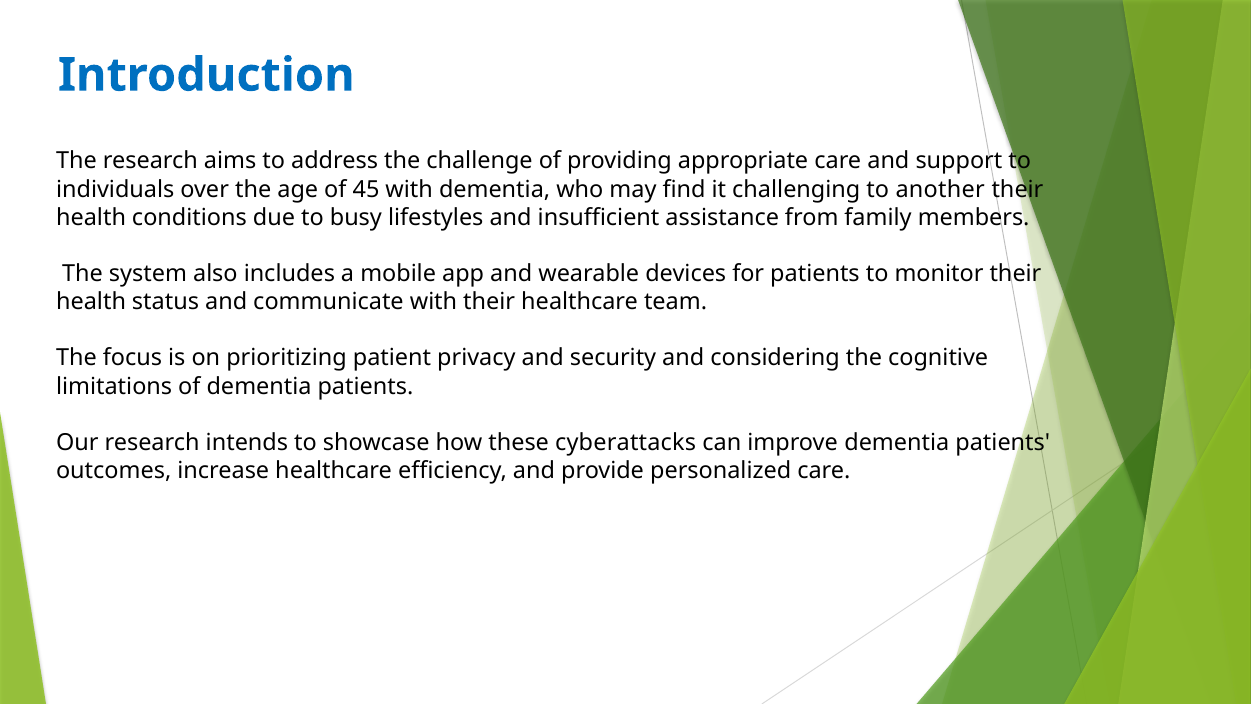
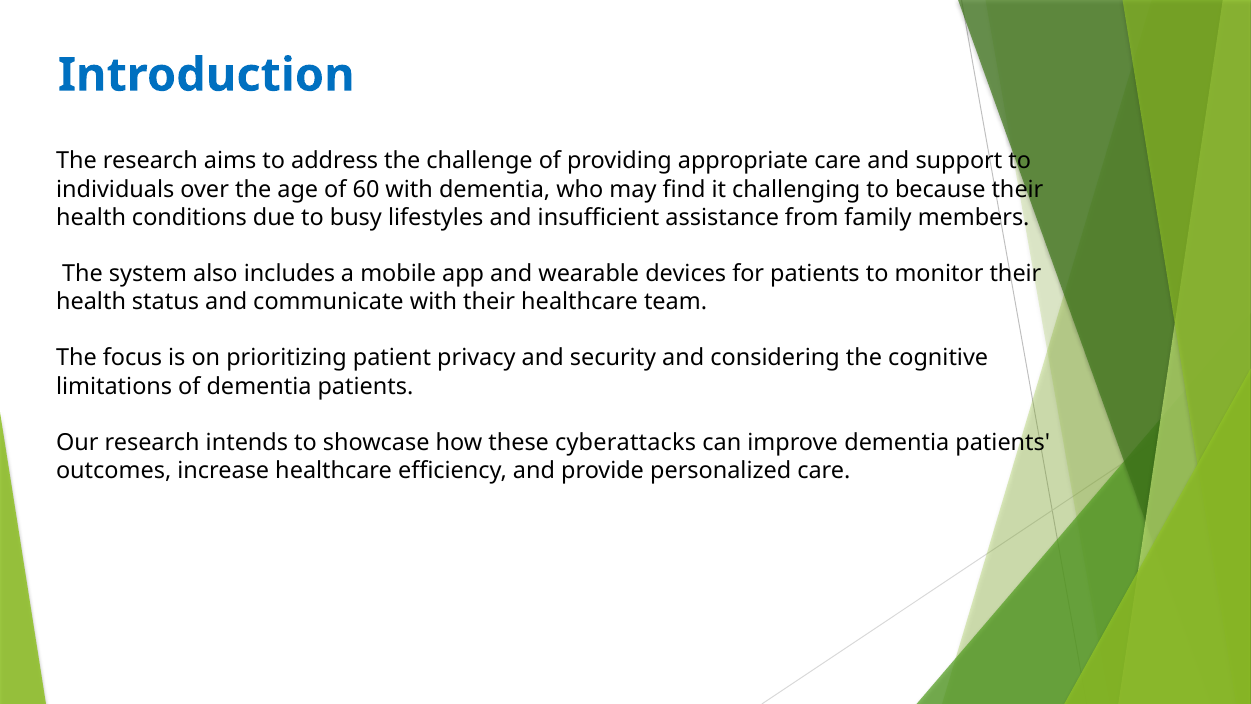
45: 45 -> 60 (366, 189)
another: another -> because (940, 189)
